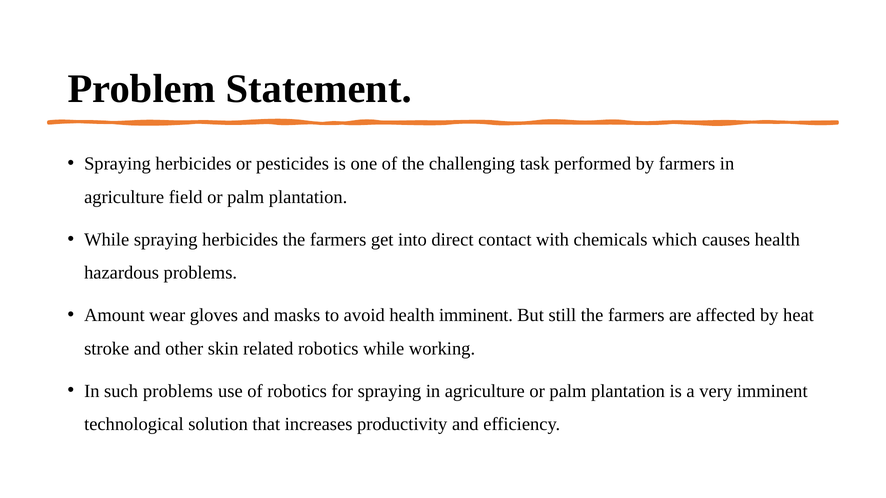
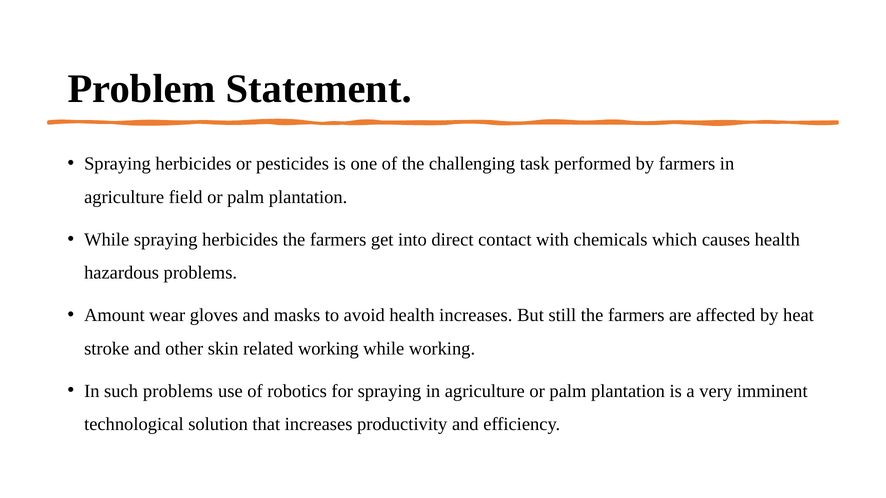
health imminent: imminent -> increases (476, 315)
related robotics: robotics -> working (328, 349)
